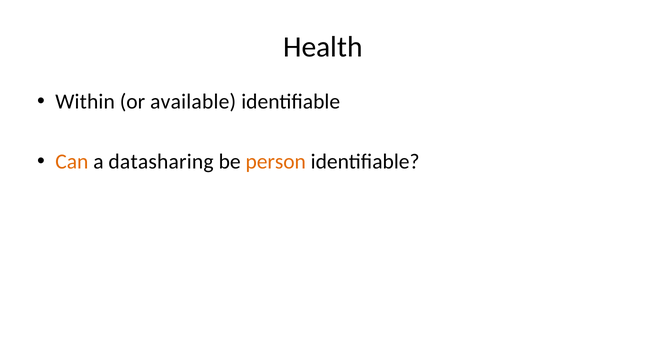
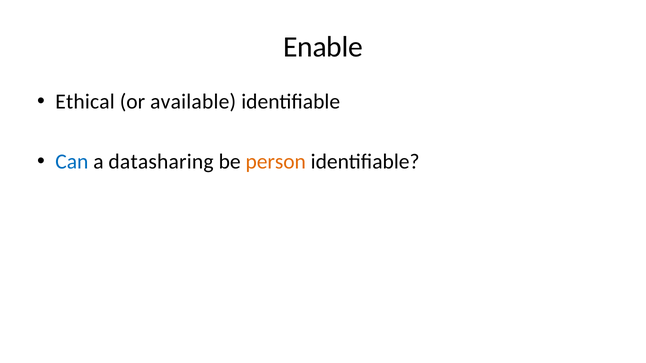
Health: Health -> Enable (323, 47)
Within: Within -> Ethical (85, 102)
Can colour: orange -> blue (72, 162)
